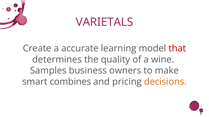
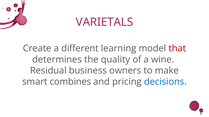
accurate: accurate -> different (80, 49)
Samples: Samples -> Residual (48, 71)
decisions colour: orange -> blue (165, 82)
